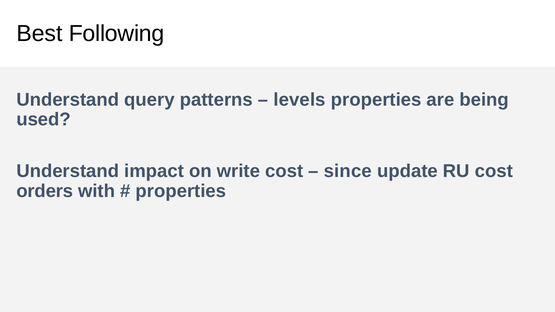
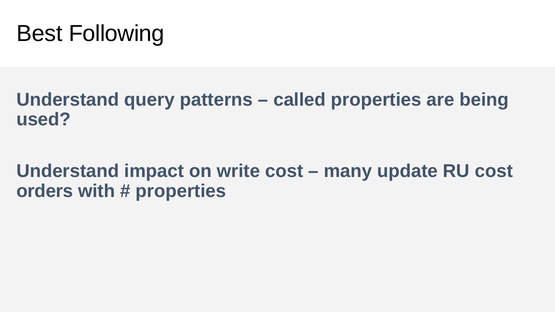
levels: levels -> called (300, 100)
since: since -> many (348, 171)
